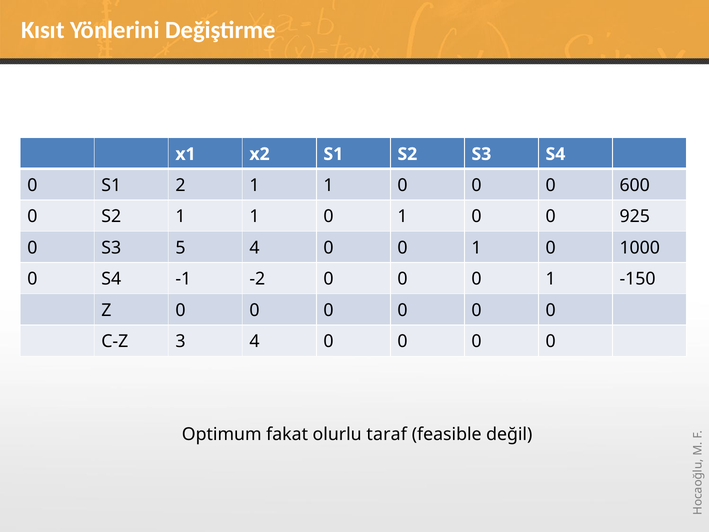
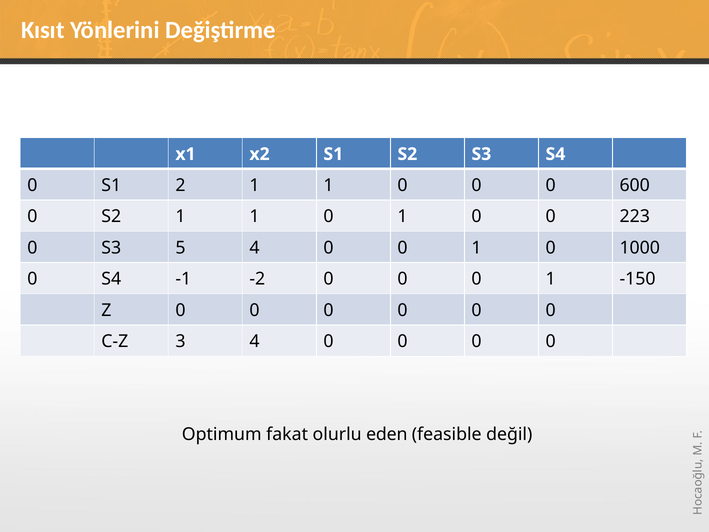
925: 925 -> 223 (635, 217)
taraf: taraf -> eden (387, 434)
